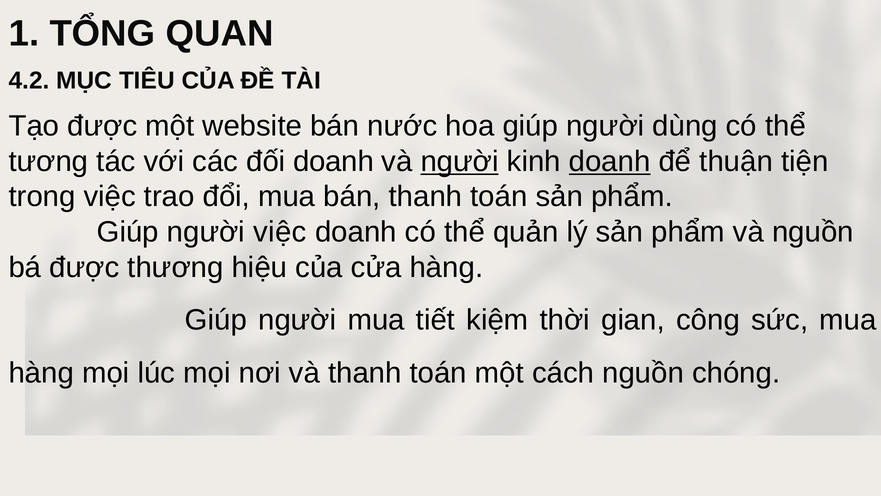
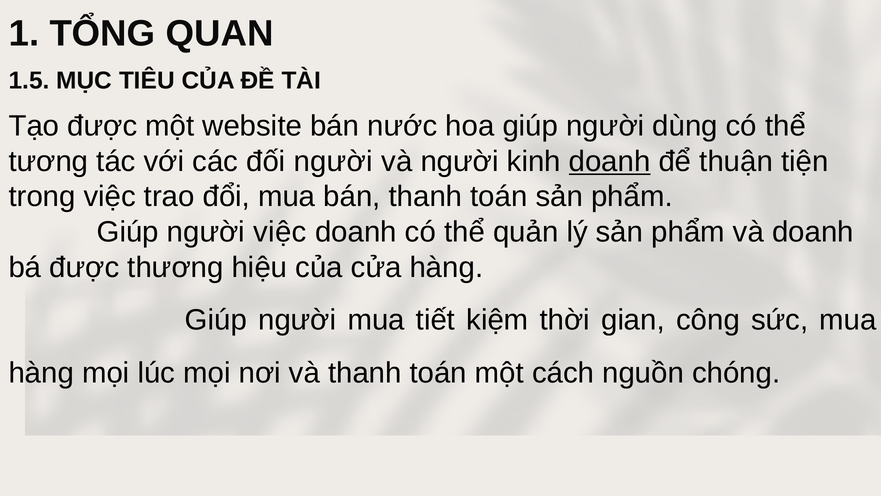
4.2: 4.2 -> 1.5 (29, 80)
đối doanh: doanh -> người (333, 161)
người underline: present -> none (460, 161)
và nguồn: nguồn -> doanh (813, 232)
